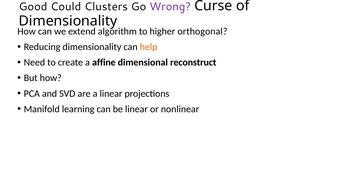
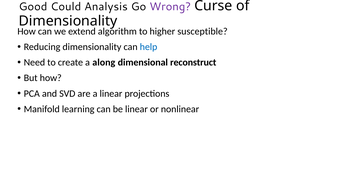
Clusters: Clusters -> Analysis (106, 7)
orthogonal: orthogonal -> susceptible (202, 31)
help colour: orange -> blue (149, 47)
affine: affine -> along (104, 62)
